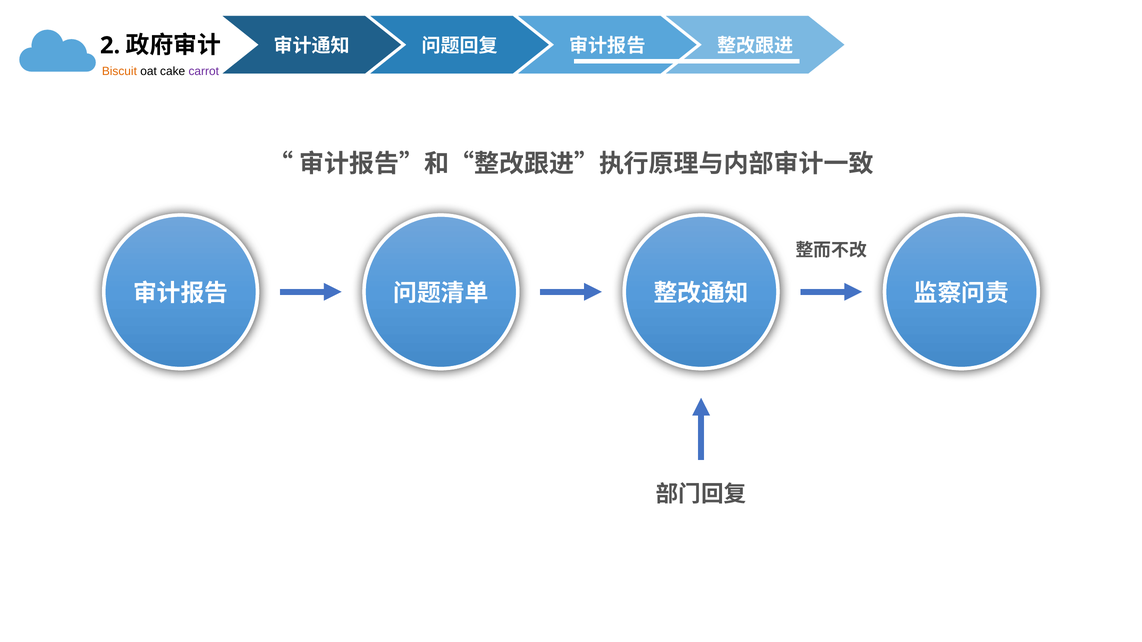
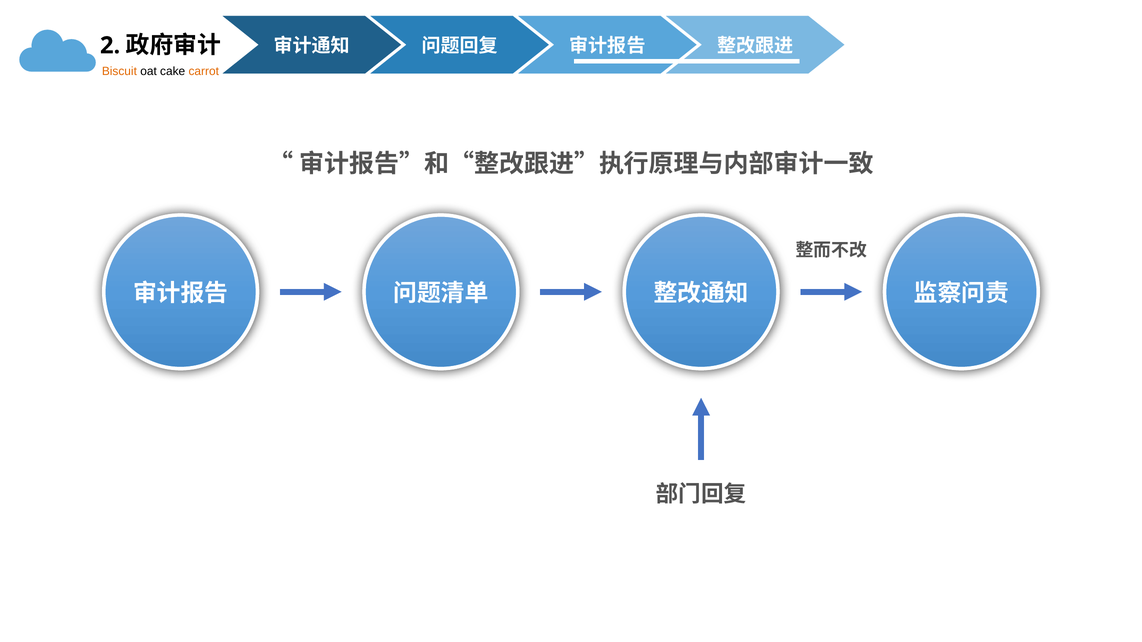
carrot colour: purple -> orange (204, 71)
